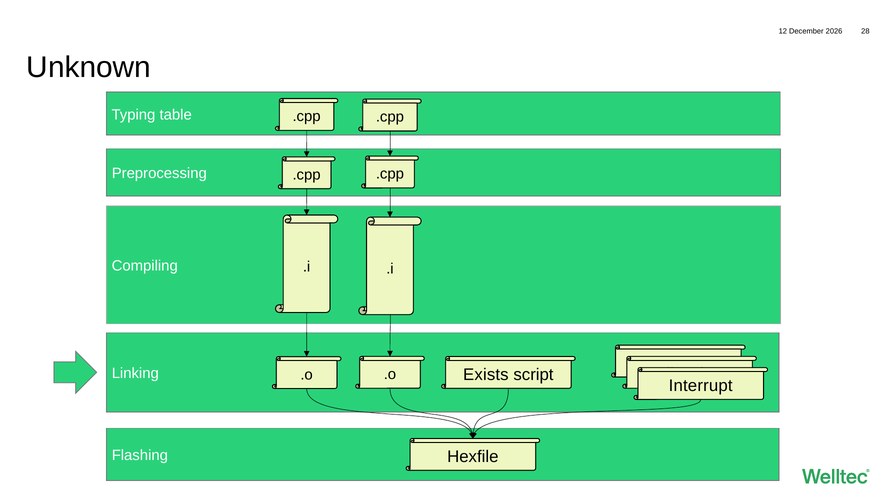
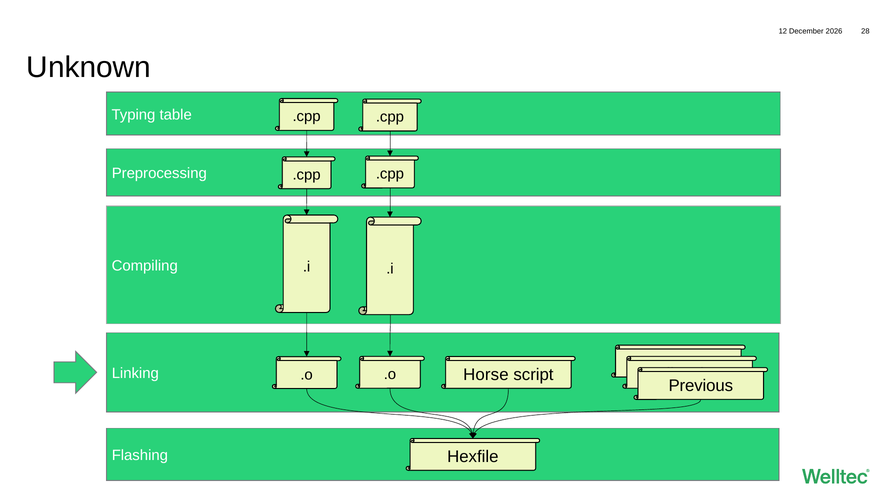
Exists: Exists -> Horse (486, 375)
Interrupt: Interrupt -> Previous (701, 386)
